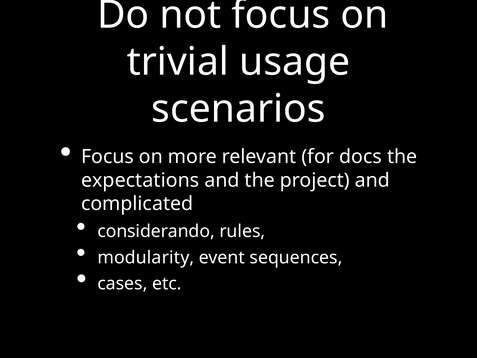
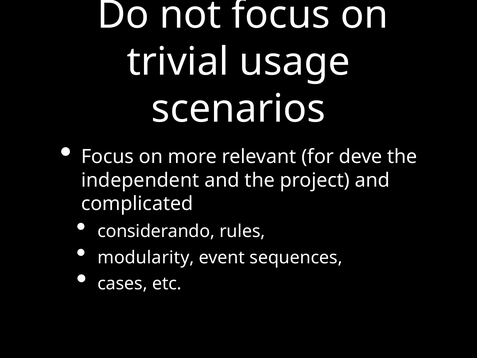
docs: docs -> deve (361, 157)
expectations: expectations -> independent (140, 180)
